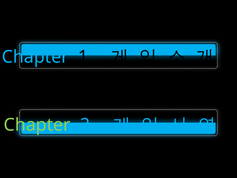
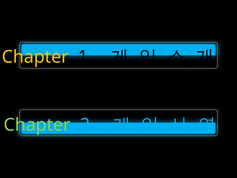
Chapter colour: light blue -> yellow (35, 57)
